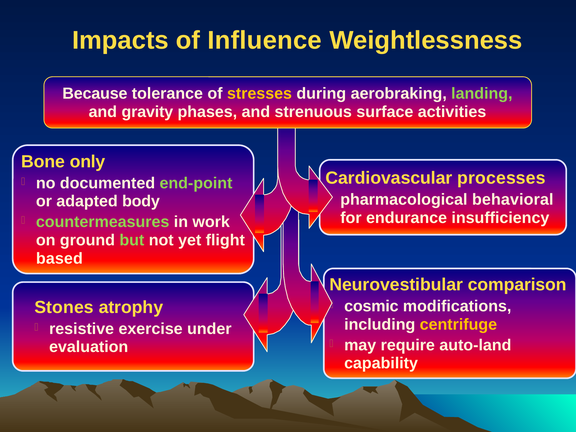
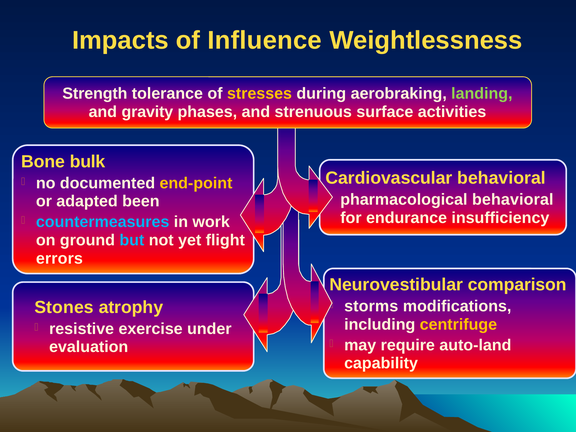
Because: Because -> Strength (95, 93)
only: only -> bulk (88, 162)
processes: processes -> behavioral (502, 178)
end-point colour: light green -> yellow (196, 183)
body: body -> been (141, 201)
countermeasures colour: light green -> light blue (103, 222)
but colour: light green -> light blue (132, 240)
based: based -> errors (59, 258)
cosmic: cosmic -> storms (371, 306)
